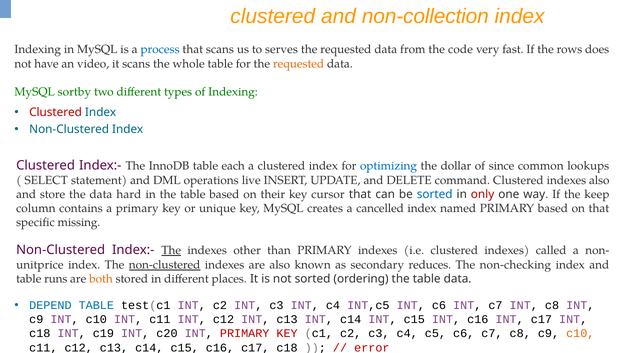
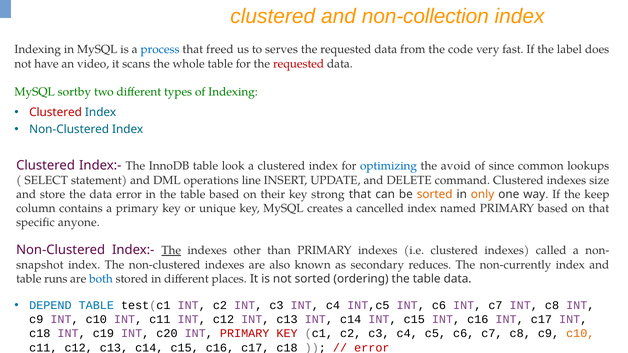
that scans: scans -> freed (220, 50)
rows: rows -> label (569, 50)
requested colour: orange -> red (299, 64)
each: each -> look (233, 166)
dollar: dollar -> avoid (456, 166)
live: live -> line (251, 180)
indexes also: also -> size (599, 180)
data hard: hard -> error (129, 194)
cursor: cursor -> strong (328, 194)
sorted colour: blue -> orange (435, 194)
only colour: red -> orange (483, 194)
missing: missing -> anyone (79, 223)
unitprice: unitprice -> snapshot (40, 265)
non-clustered underline: present -> none (165, 265)
non-checking: non-checking -> non-currently (515, 265)
both colour: orange -> blue (101, 279)
